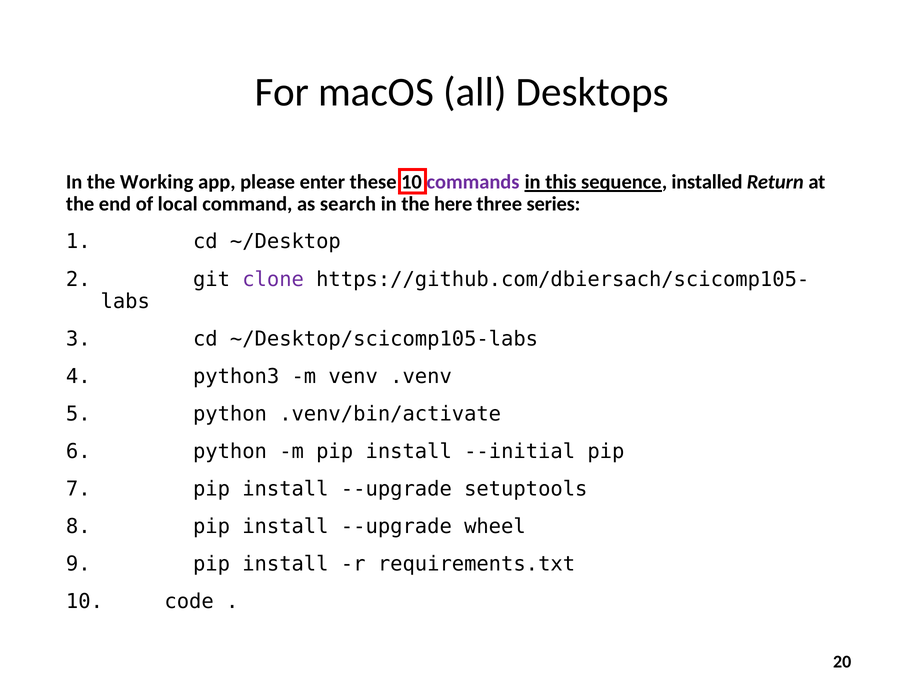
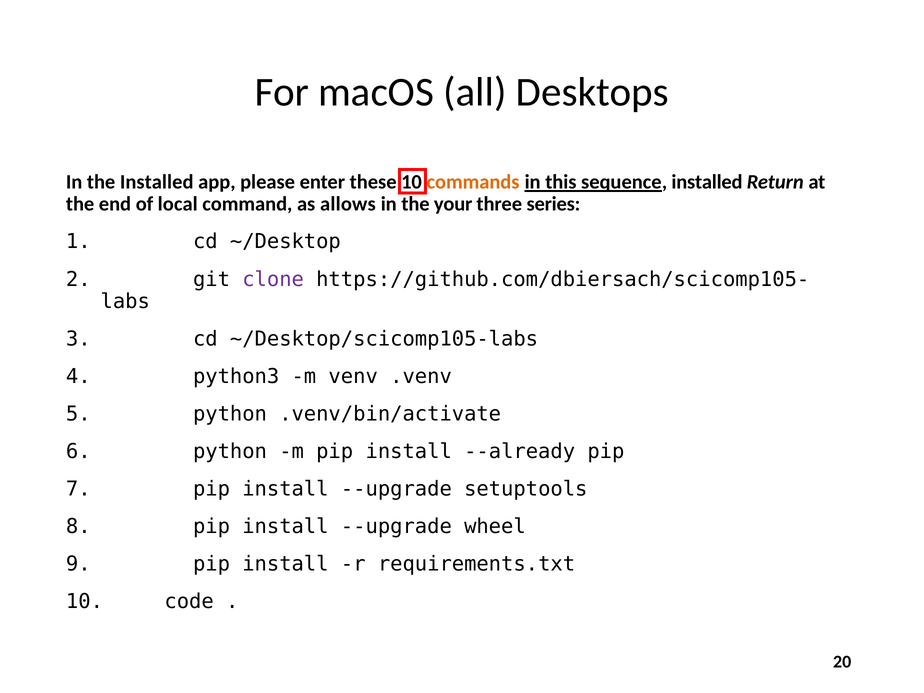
the Working: Working -> Installed (157, 182)
commands colour: purple -> orange (473, 182)
search: search -> allows (348, 204)
here: here -> your (453, 204)
--initial: --initial -> --already (520, 452)
